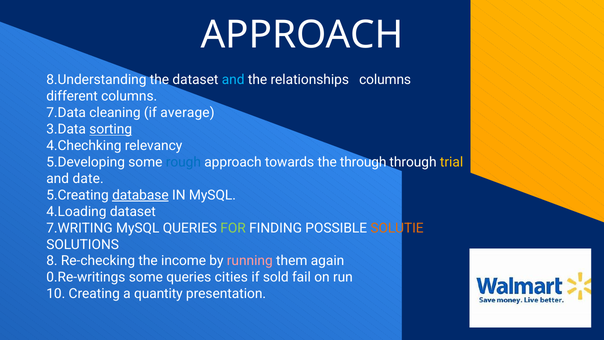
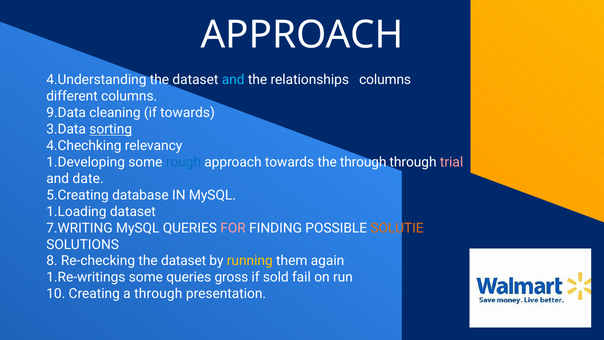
8.Understanding: 8.Understanding -> 4.Understanding (96, 80)
7.Data: 7.Data -> 9.Data (66, 113)
if average: average -> towards (187, 113)
5.Developing: 5.Developing -> 1.Developing (86, 162)
trial colour: yellow -> pink (452, 162)
database underline: present -> none (140, 195)
4.Loading: 4.Loading -> 1.Loading (76, 211)
FOR colour: light green -> pink (233, 228)
Re-checking the income: income -> dataset (184, 261)
running colour: pink -> yellow (250, 261)
0.Re-writings: 0.Re-writings -> 1.Re-writings (86, 277)
cities: cities -> gross (231, 277)
a quantity: quantity -> through (158, 294)
